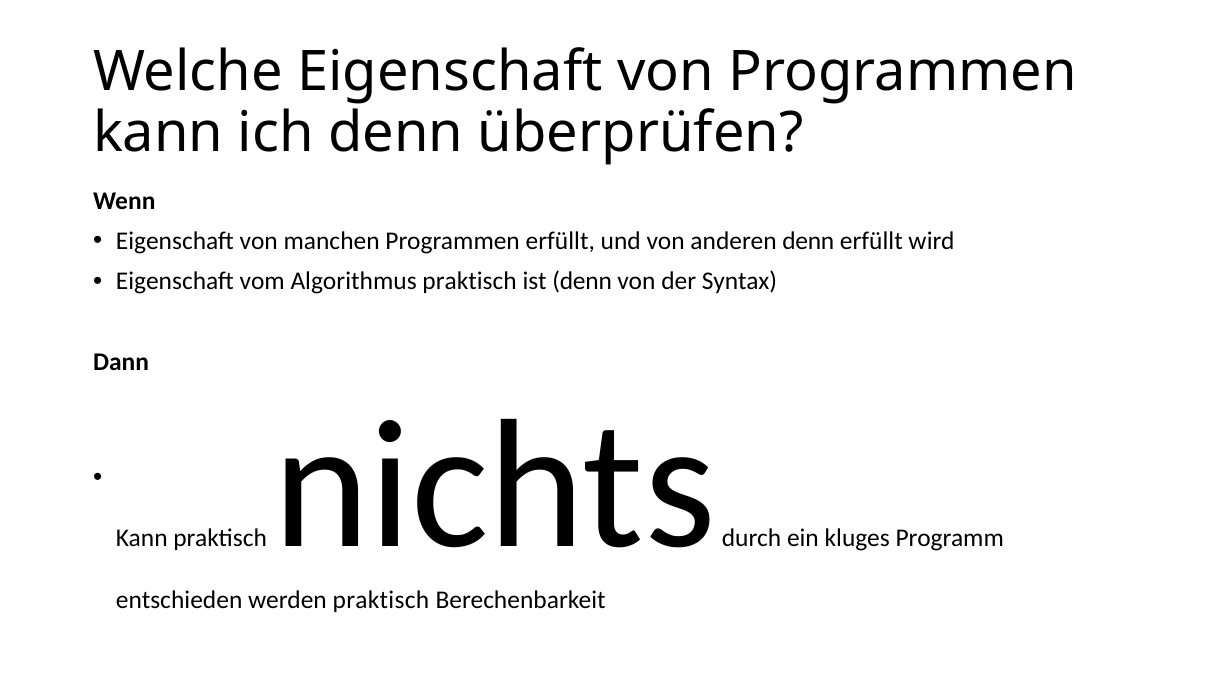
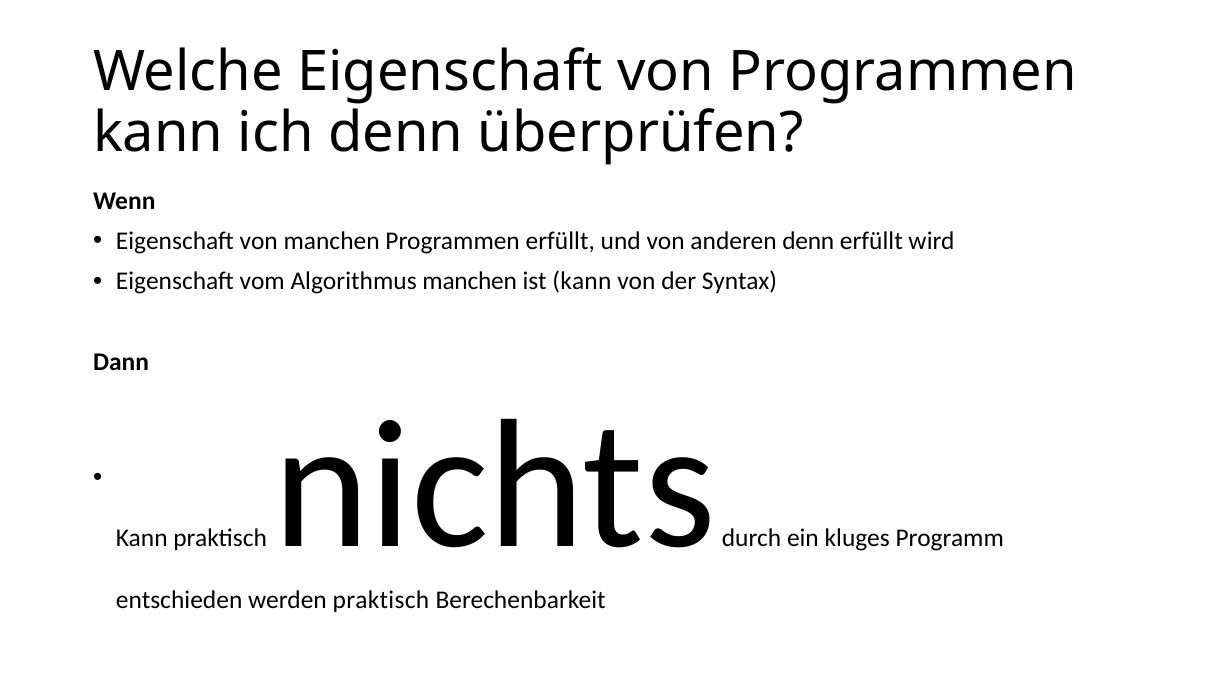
Algorithmus praktisch: praktisch -> manchen (470, 281)
ist denn: denn -> kann (582, 281)
